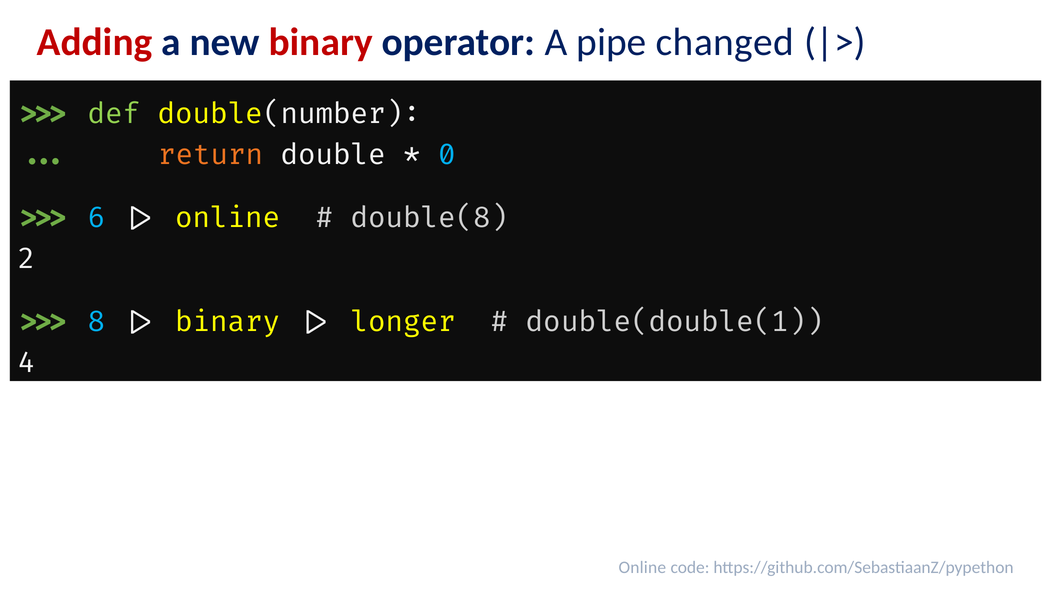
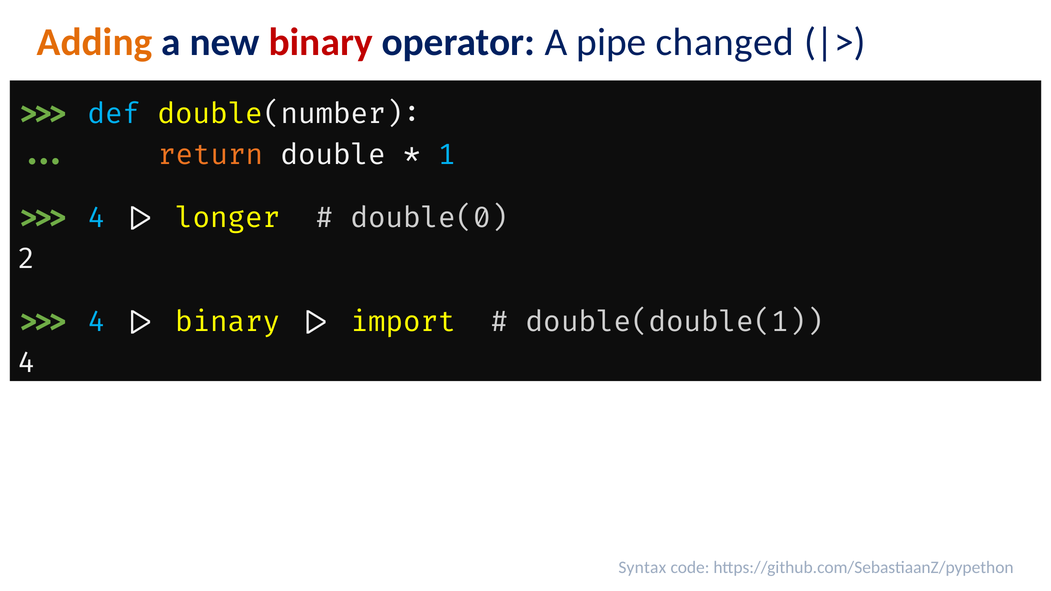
Adding colour: red -> orange (95, 42)
def colour: light green -> light blue (114, 114)
0: 0 -> 1 (447, 155)
6: 6 -> 4 (97, 218)
online: online -> longer (228, 218)
double(8: double(8 -> double(0 (430, 218)
8: 8 -> 4 (97, 322)
longer: longer -> import (403, 322)
Online: Online -> Syntax (642, 568)
